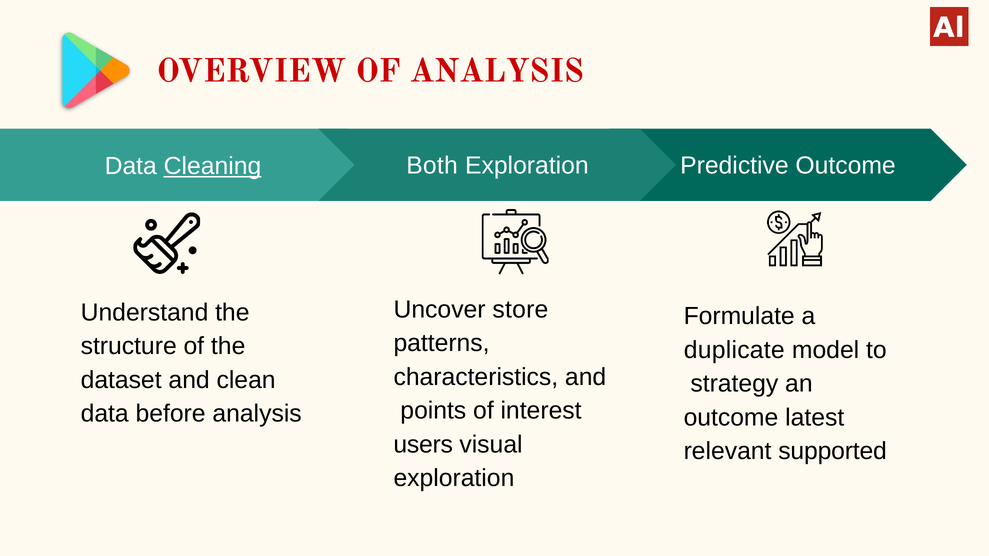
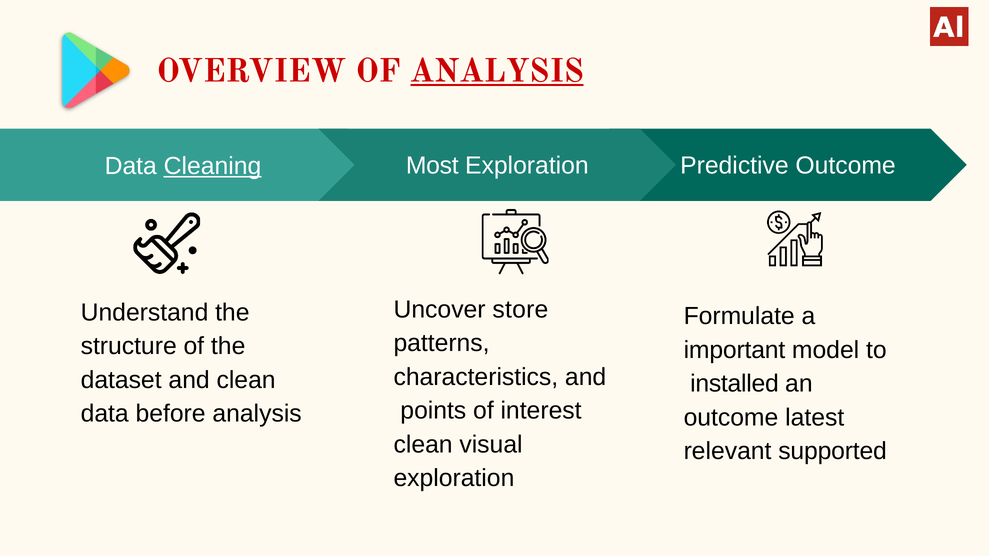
ANALYSIS underline: none -> present (497, 71)
Both: Both -> Most (432, 166)
duplicate: duplicate -> important (734, 350)
strategy: strategy -> installed (734, 384)
users: users -> clean (423, 445)
